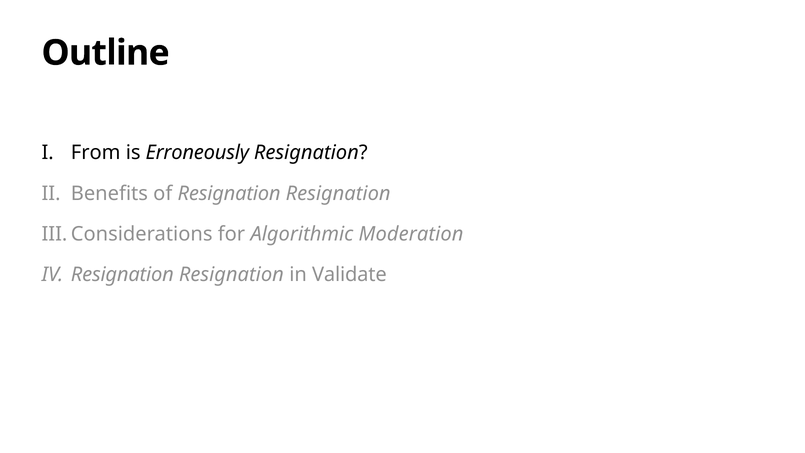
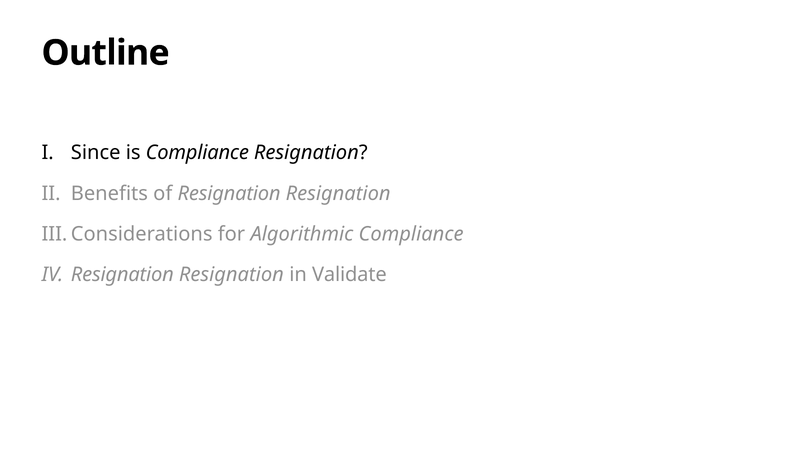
From: From -> Since (96, 153)
is Erroneously: Erroneously -> Compliance (197, 153)
Algorithmic Moderation: Moderation -> Compliance (411, 234)
